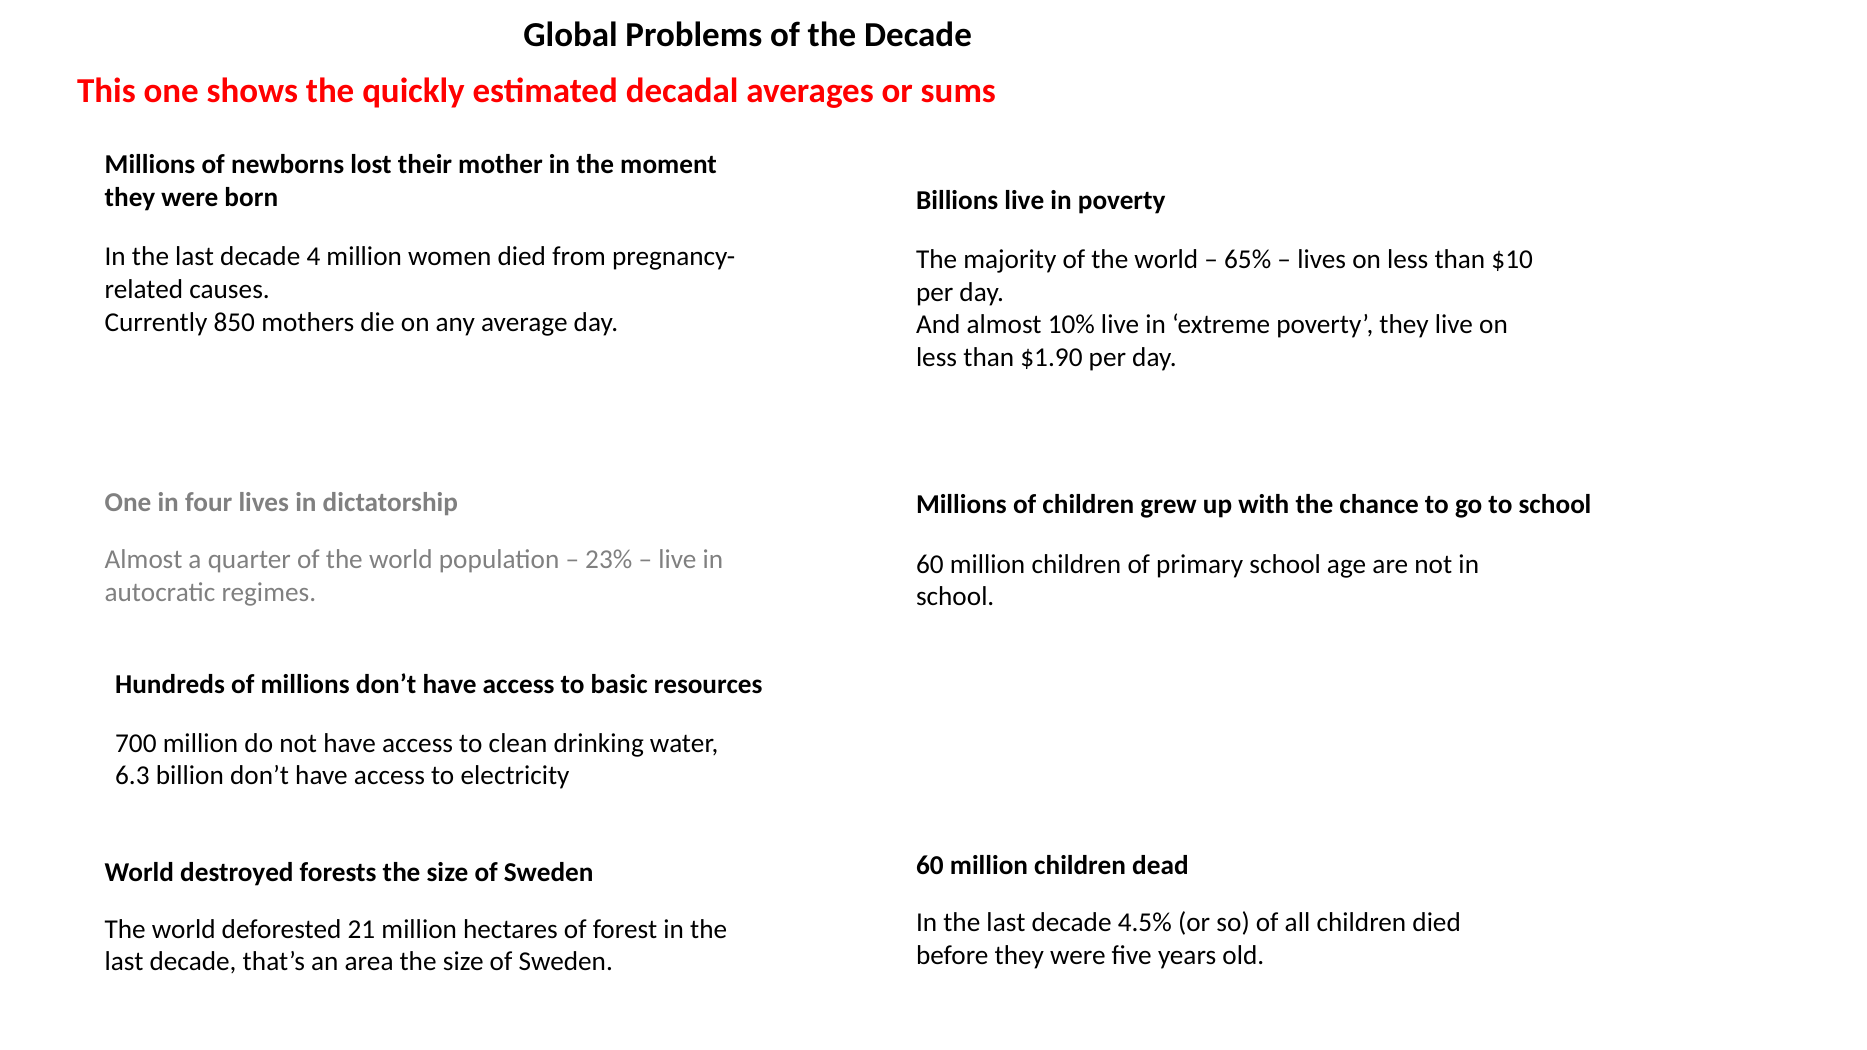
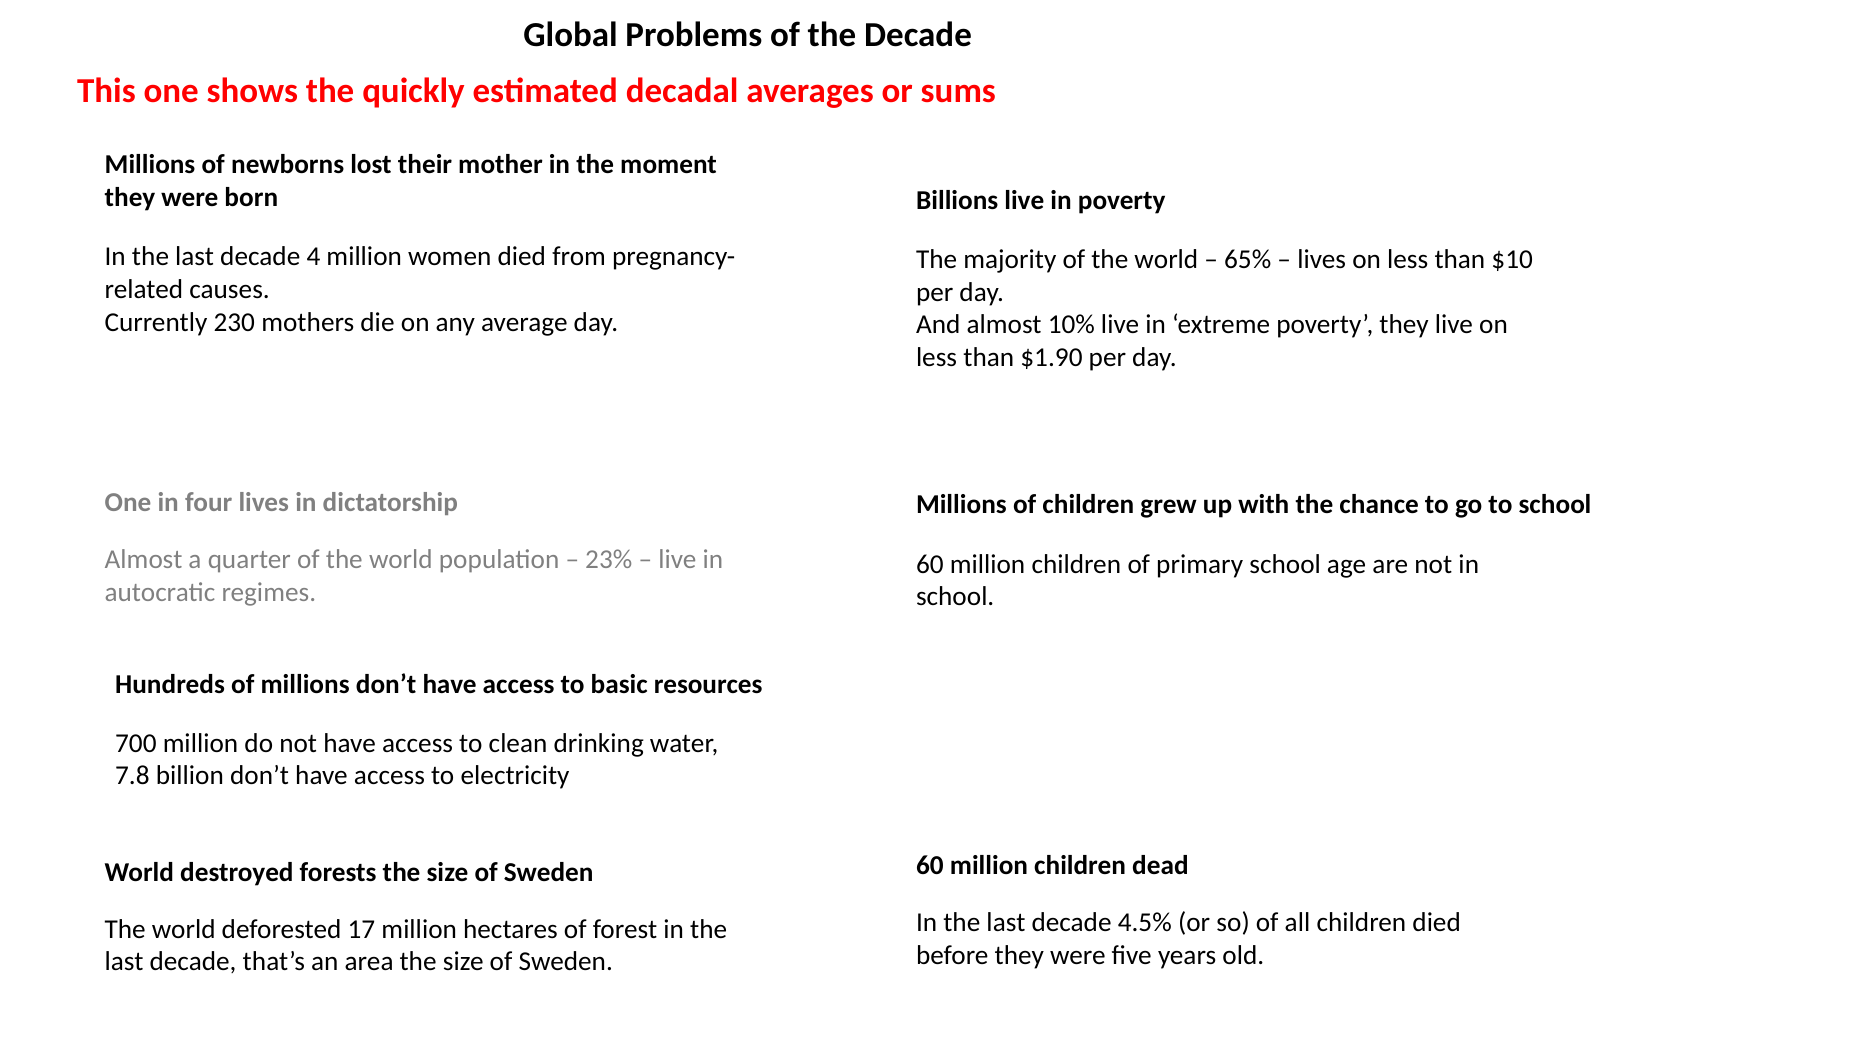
850: 850 -> 230 (234, 322)
6.3: 6.3 -> 7.8 (132, 776)
21: 21 -> 17 (361, 929)
